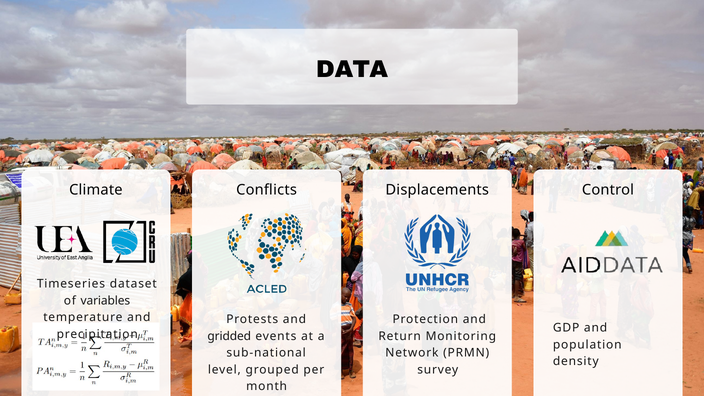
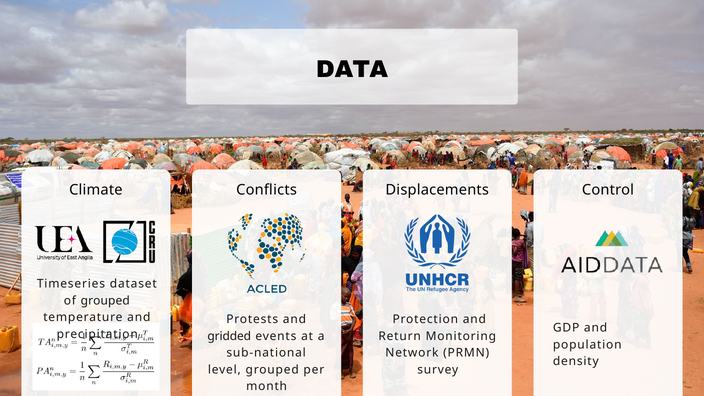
of variables: variables -> grouped (105, 301)
